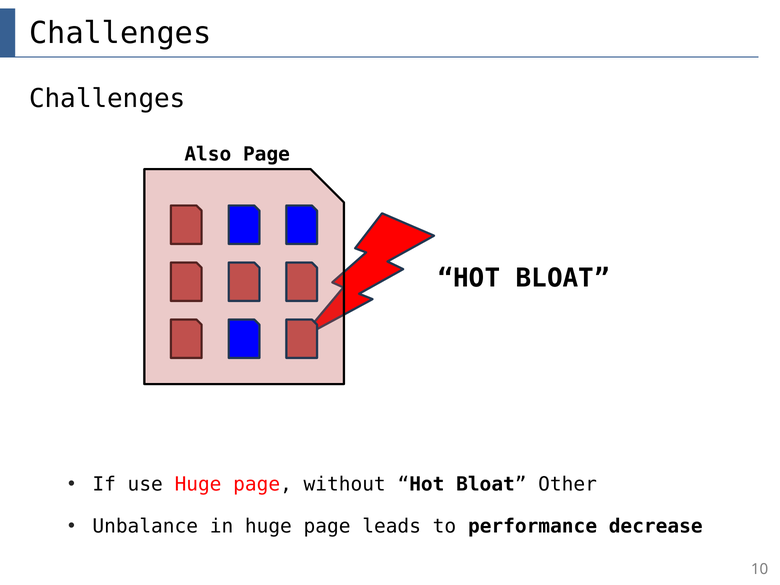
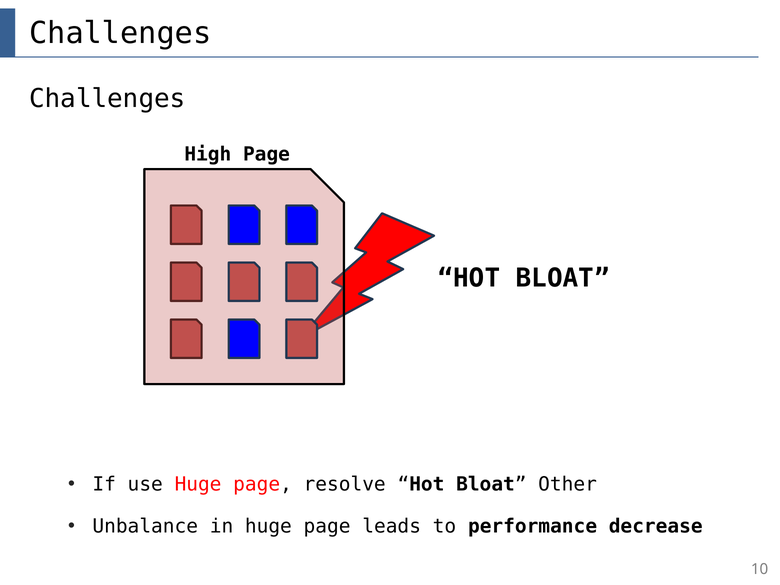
Also: Also -> High (208, 154)
without: without -> resolve (345, 485)
